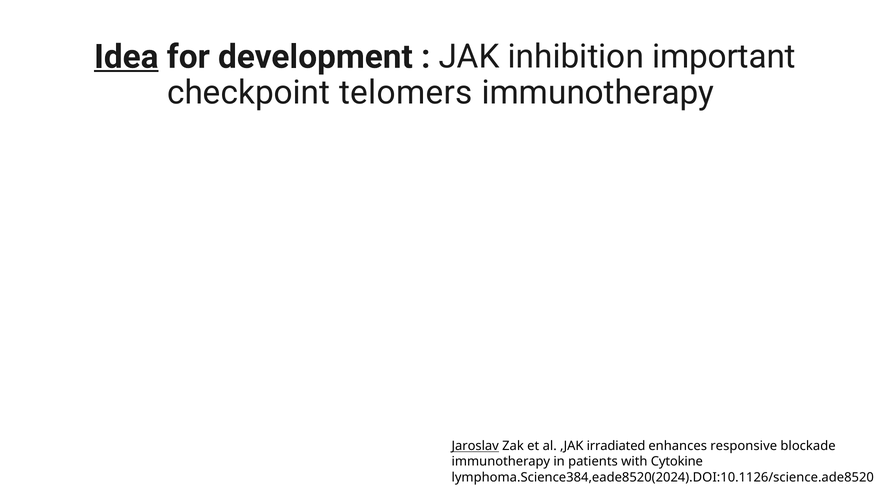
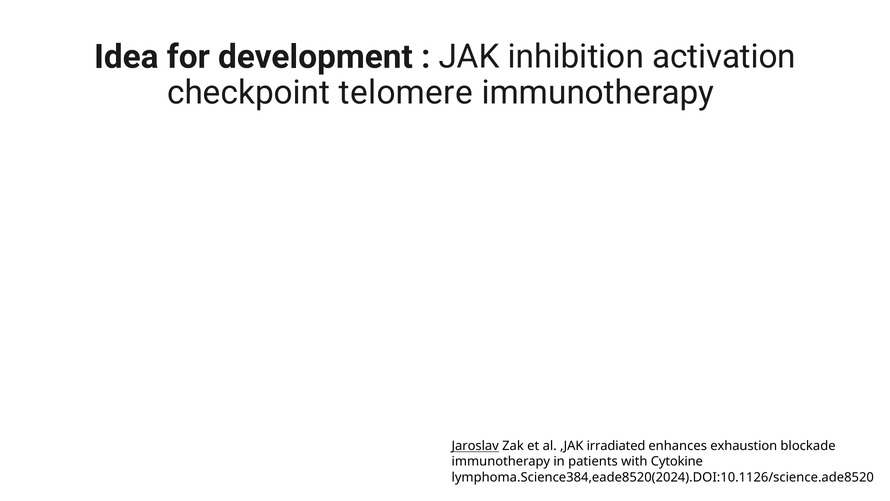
Idea underline: present -> none (126, 57)
important: important -> activation (724, 57)
telomers: telomers -> telomere (406, 93)
responsive: responsive -> exhaustion (744, 446)
